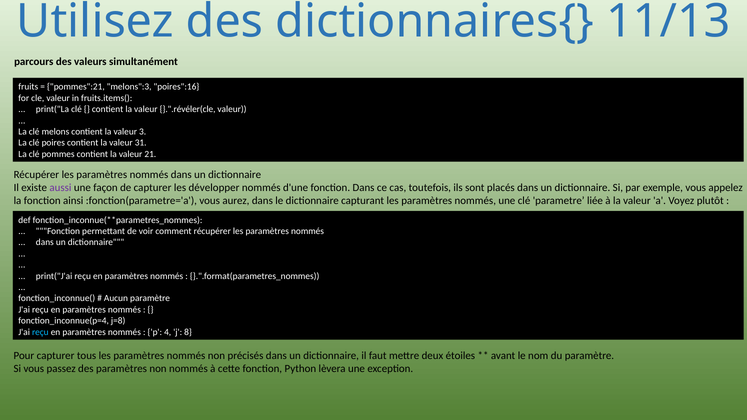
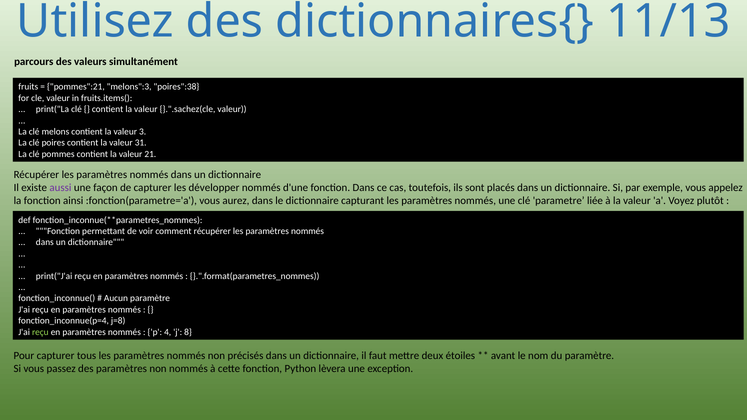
poires":16: poires":16 -> poires":38 (176, 87)
}.".révéler(cle: }.".révéler(cle -> }.".sachez(cle (188, 109)
reçu colour: light blue -> light green (40, 332)
